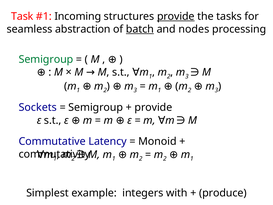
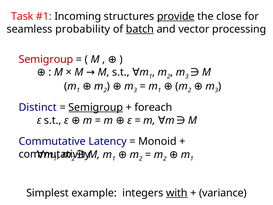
tasks: tasks -> close (229, 16)
abstraction: abstraction -> probability (83, 29)
nodes: nodes -> vector (194, 29)
Semigroup colour: green -> red (46, 59)
Sockets: Sockets -> Distinct (38, 107)
Semigroup underline: none -> present (96, 107)
provide: provide -> foreach (153, 107)
with underline: none -> present (177, 193)
produce: produce -> variance (223, 193)
